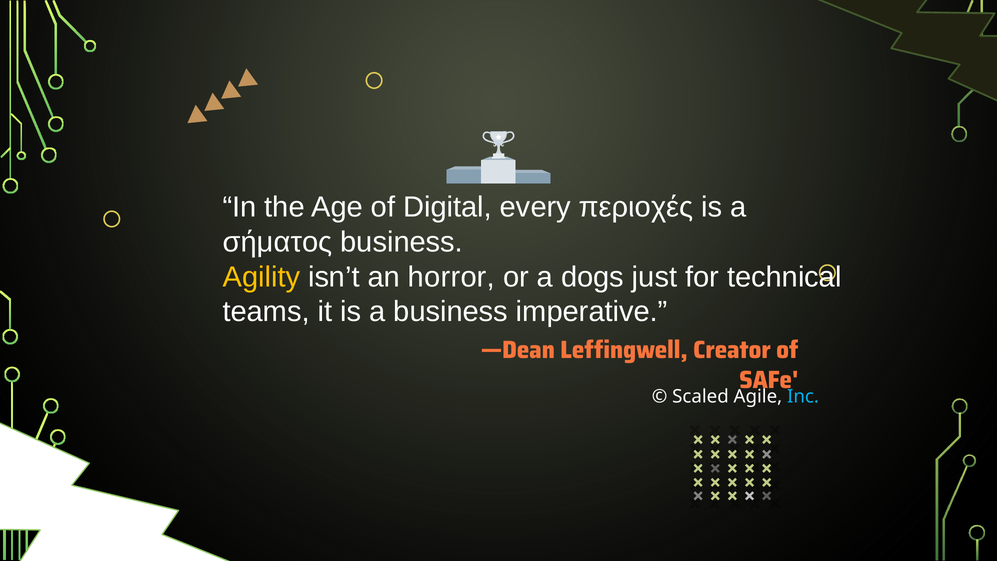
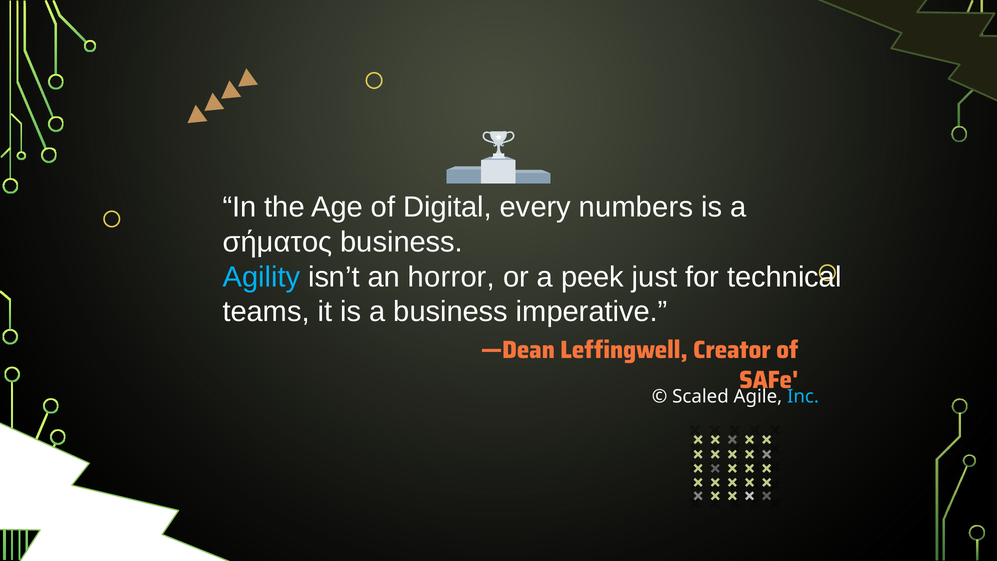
περιοχές: περιοχές -> numbers (636, 207)
Agility colour: yellow -> light blue (261, 277)
dogs: dogs -> peek (593, 277)
